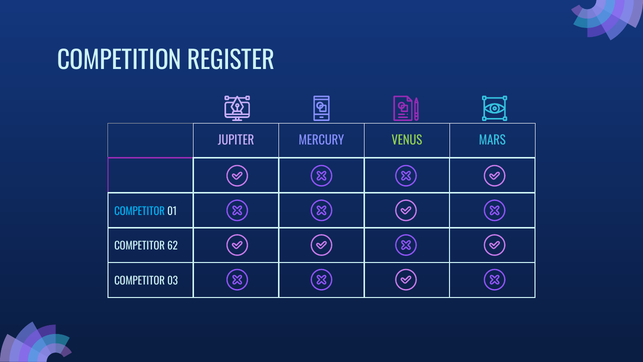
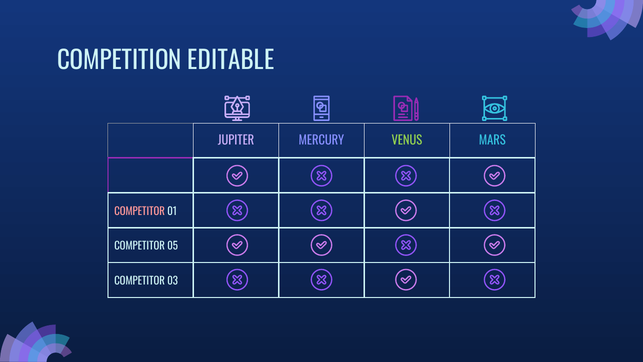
REGISTER: REGISTER -> EDITABLE (231, 61)
COMPETITOR colour: light blue -> pink (140, 211)
62: 62 -> 05 (173, 246)
